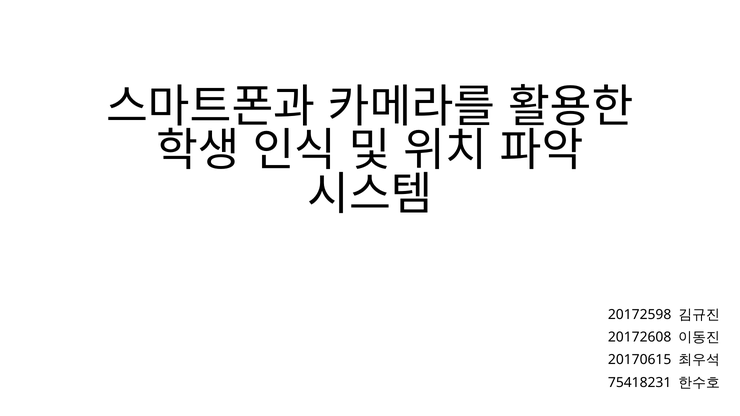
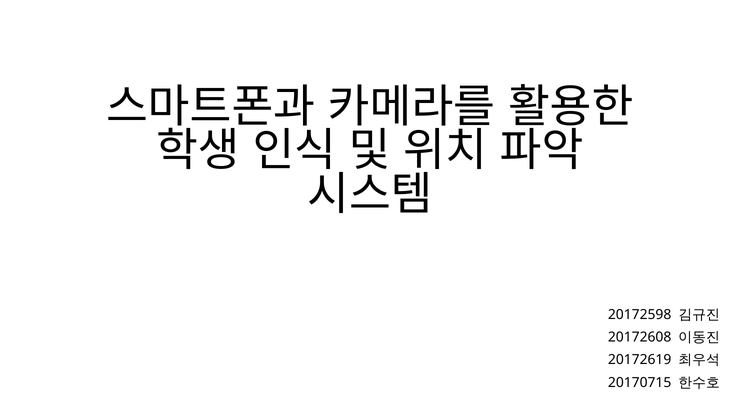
20170615: 20170615 -> 20172619 (640, 360)
75418231: 75418231 -> 20170715 (640, 383)
